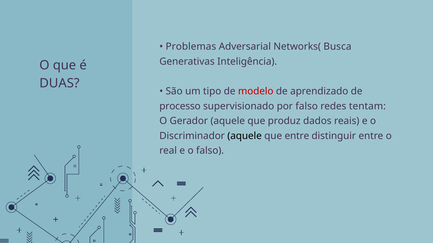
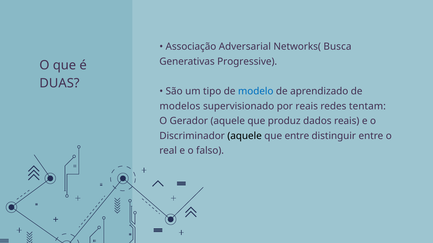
Problemas: Problemas -> Associação (191, 47)
Inteligência: Inteligência -> Progressive (247, 62)
modelo colour: red -> blue (256, 91)
processo: processo -> modelos (180, 106)
por falso: falso -> reais (307, 106)
